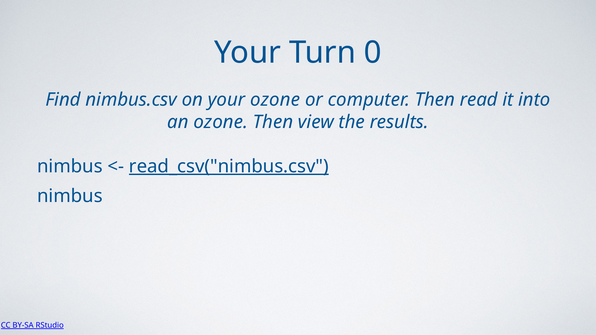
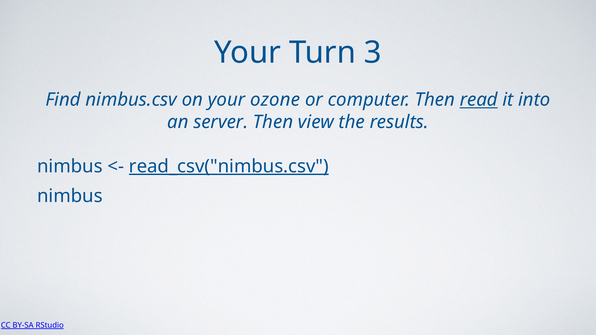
0: 0 -> 3 (373, 53)
read underline: none -> present (479, 100)
an ozone: ozone -> server (221, 122)
